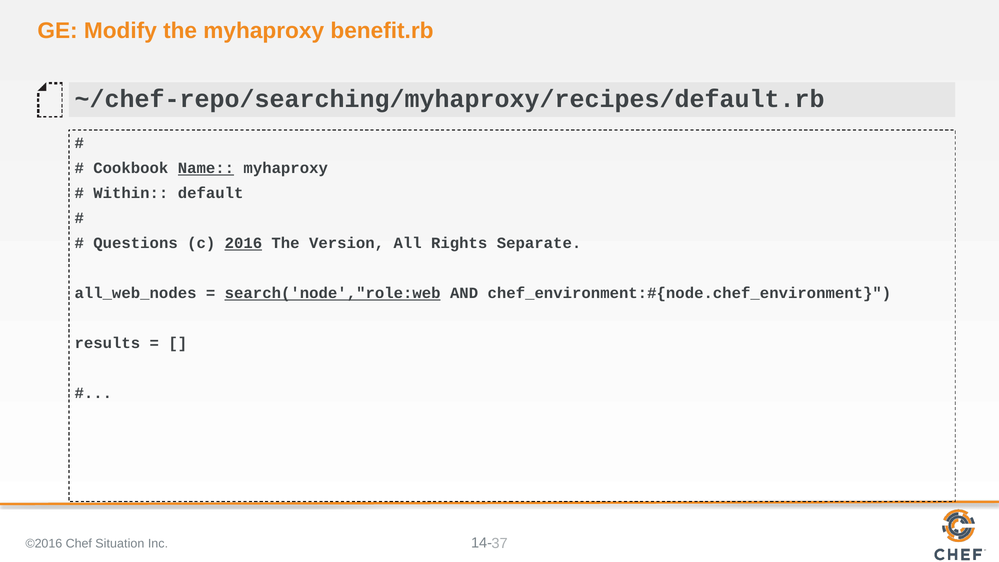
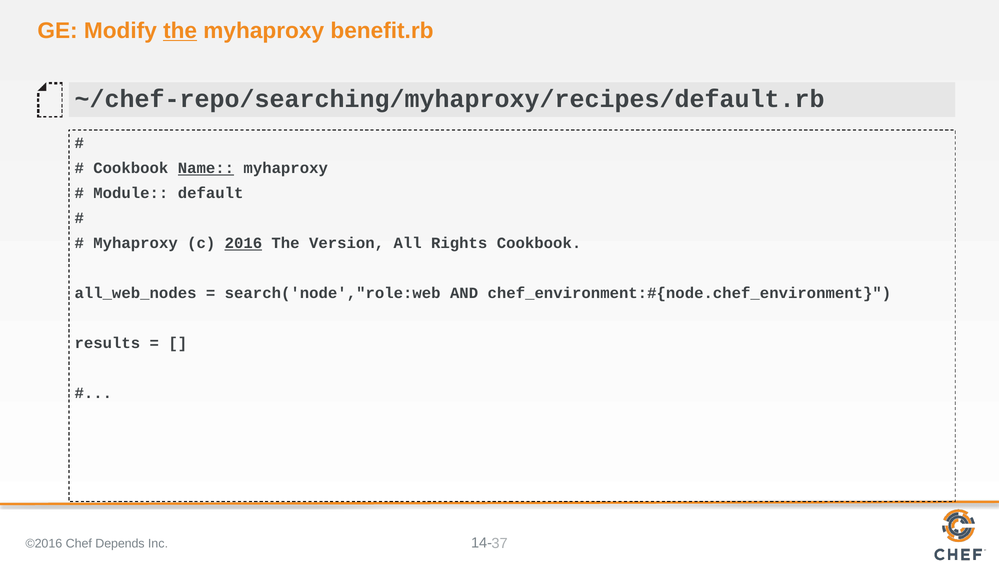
the underline: none -> present (180, 31)
Within: Within -> Module (131, 193)
Questions: Questions -> Myhaproxy (136, 243)
Rights Separate: Separate -> Cookbook (539, 243)
search('node',"role:web underline: present -> none (333, 293)
Situation: Situation -> Depends (120, 544)
